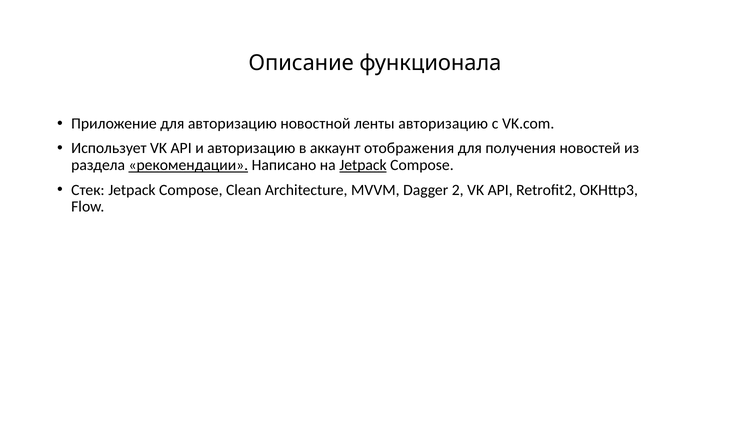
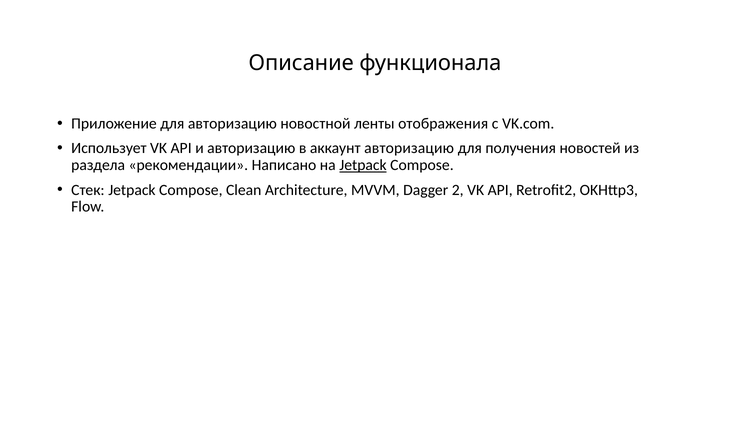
ленты авторизацию: авторизацию -> отображения (443, 123)
аккаунт отображения: отображения -> авторизацию (409, 148)
рекомендации underline: present -> none (188, 165)
